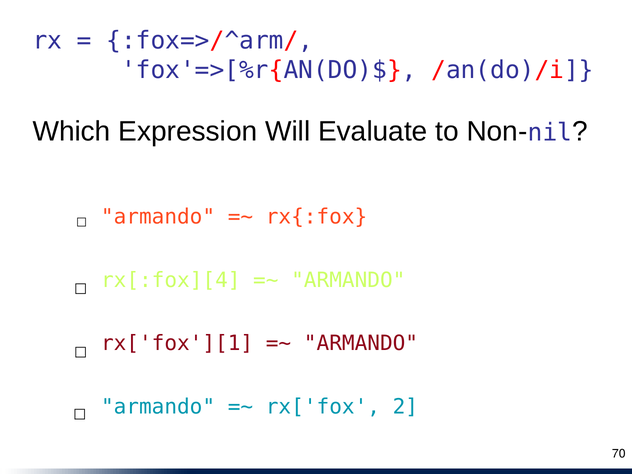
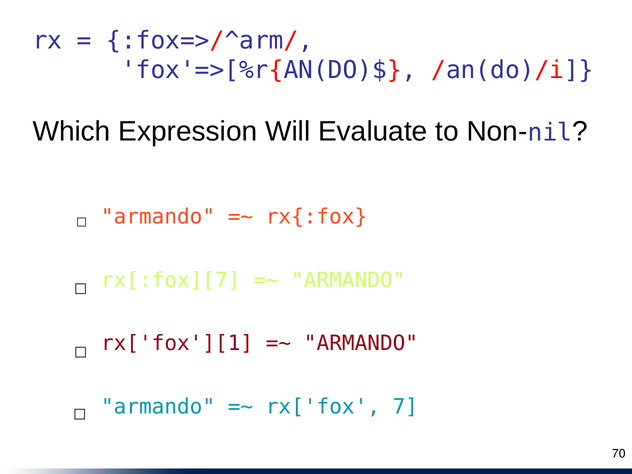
rx[:fox][4: rx[:fox][4 -> rx[:fox][7 (171, 280)
2: 2 -> 7 (405, 407)
